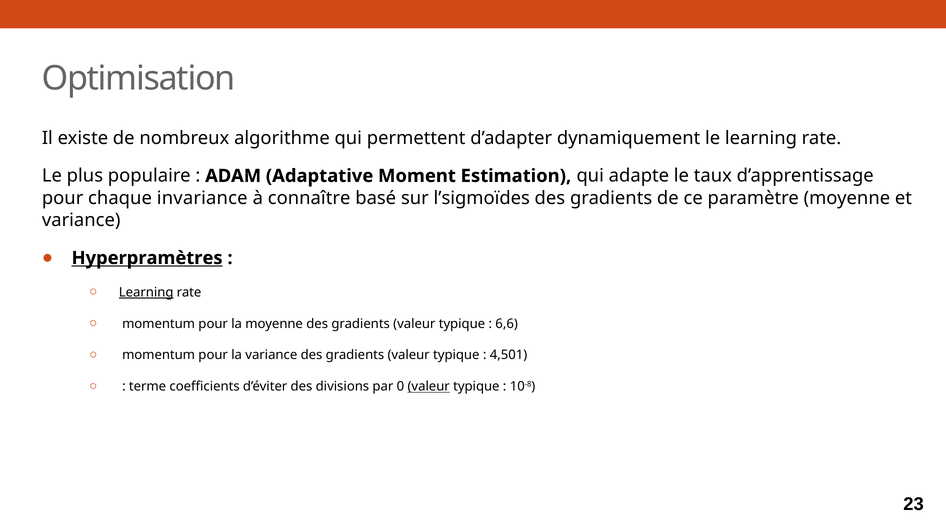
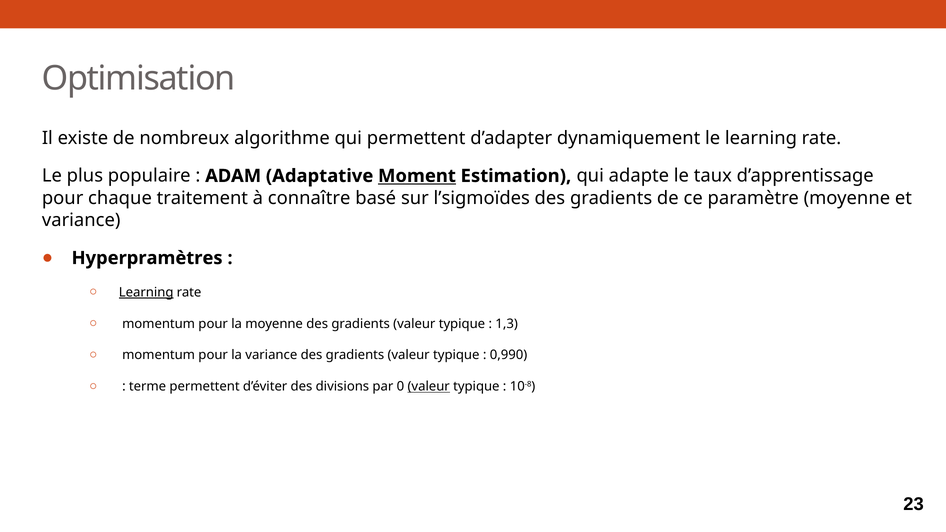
Moment underline: none -> present (417, 176)
invariance: invariance -> traitement (202, 198)
Hyperpramètres underline: present -> none (147, 258)
6,6: 6,6 -> 1,3 (507, 324)
4,501: 4,501 -> 0,990 (509, 355)
terme coefficients: coefficients -> permettent (205, 387)
